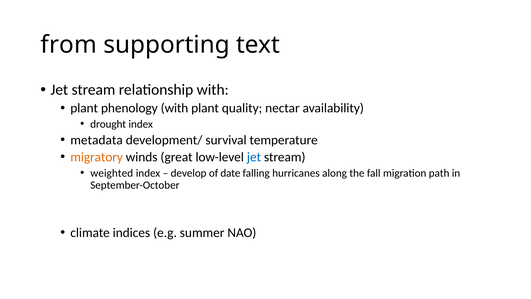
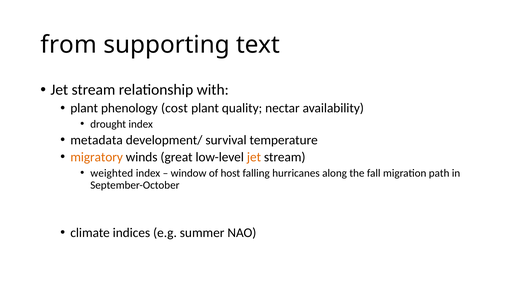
phenology with: with -> cost (174, 108)
jet colour: blue -> orange (254, 157)
develop: develop -> window (189, 173)
date: date -> host (230, 173)
